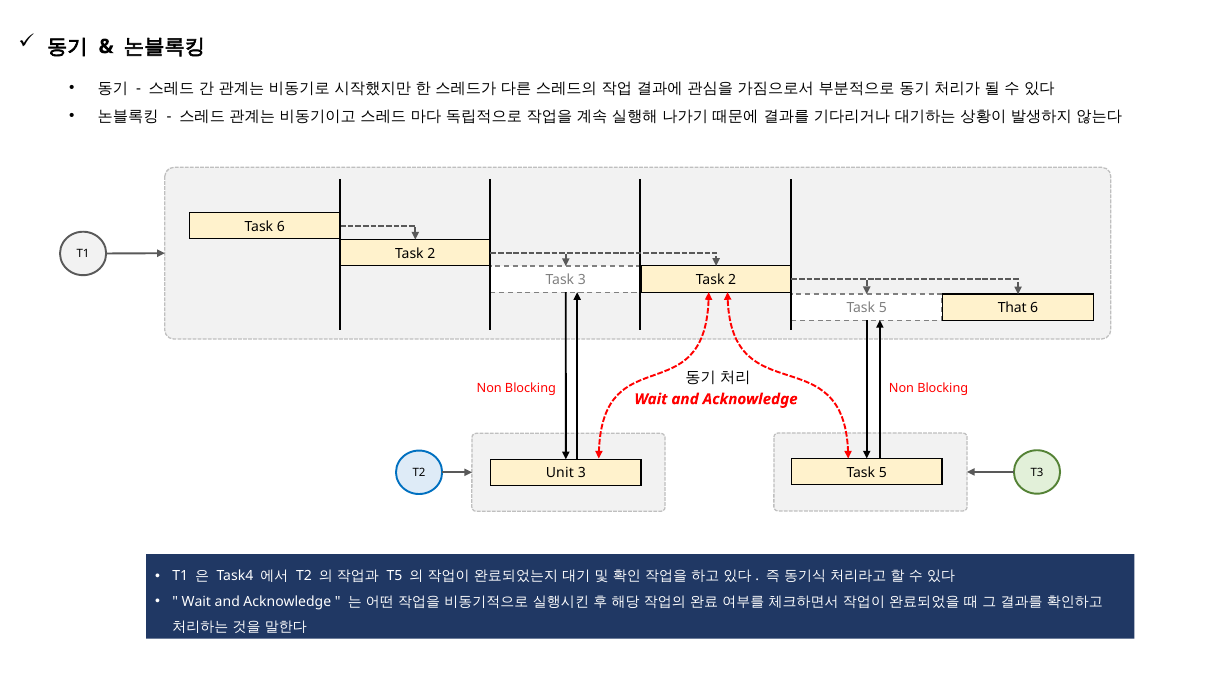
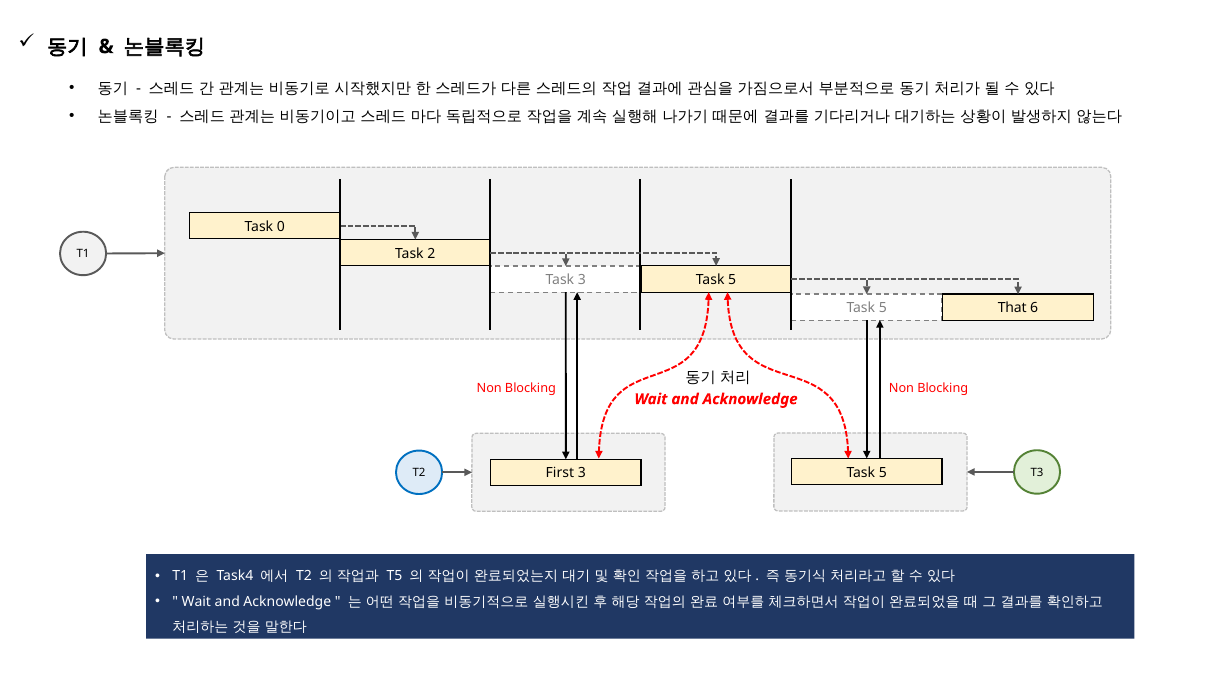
Task 6: 6 -> 0 (281, 227)
2: 2 -> 5 (732, 280)
Unit: Unit -> First (560, 473)
